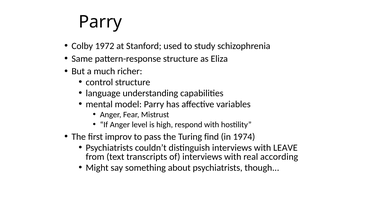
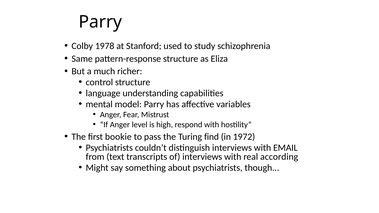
1972: 1972 -> 1978 (105, 46)
improv: improv -> bookie (118, 137)
1974: 1974 -> 1972 (244, 137)
LEAVE: LEAVE -> EMAIL (285, 148)
